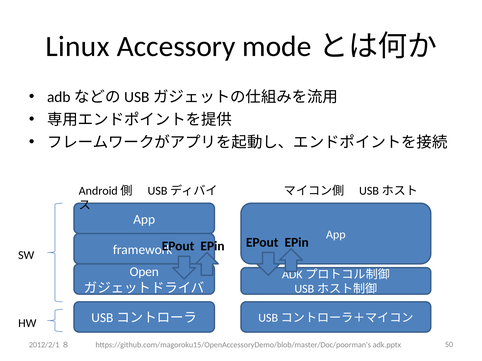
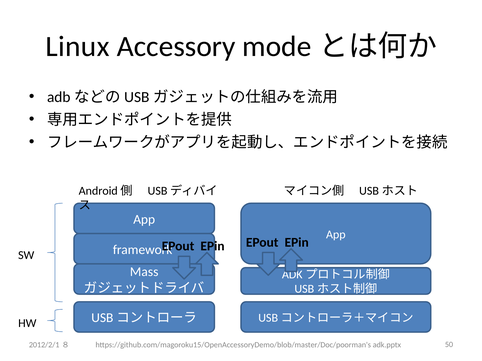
Open: Open -> Mass (144, 272)
